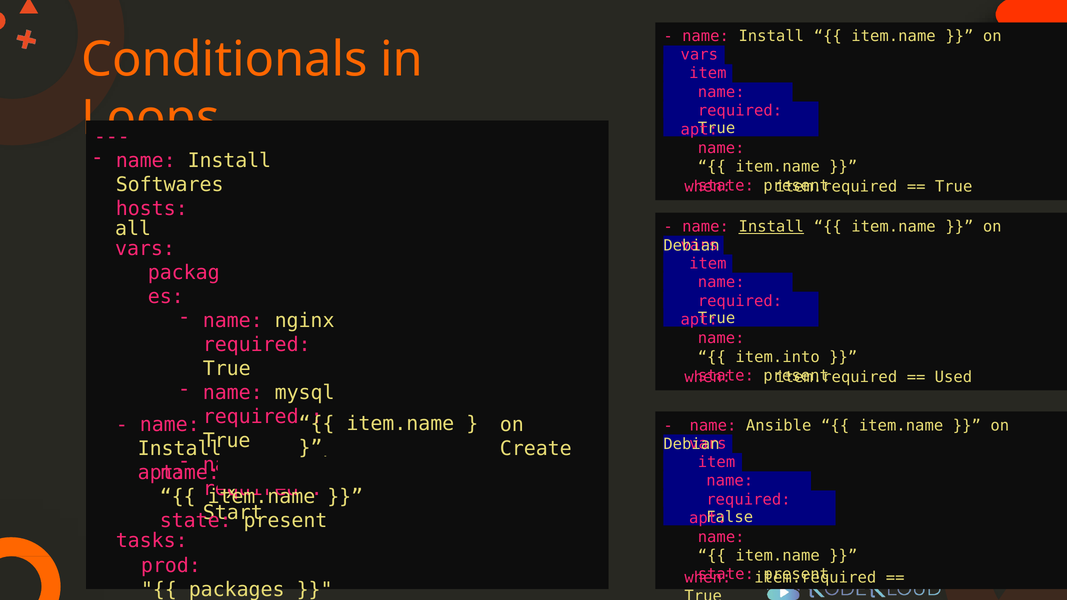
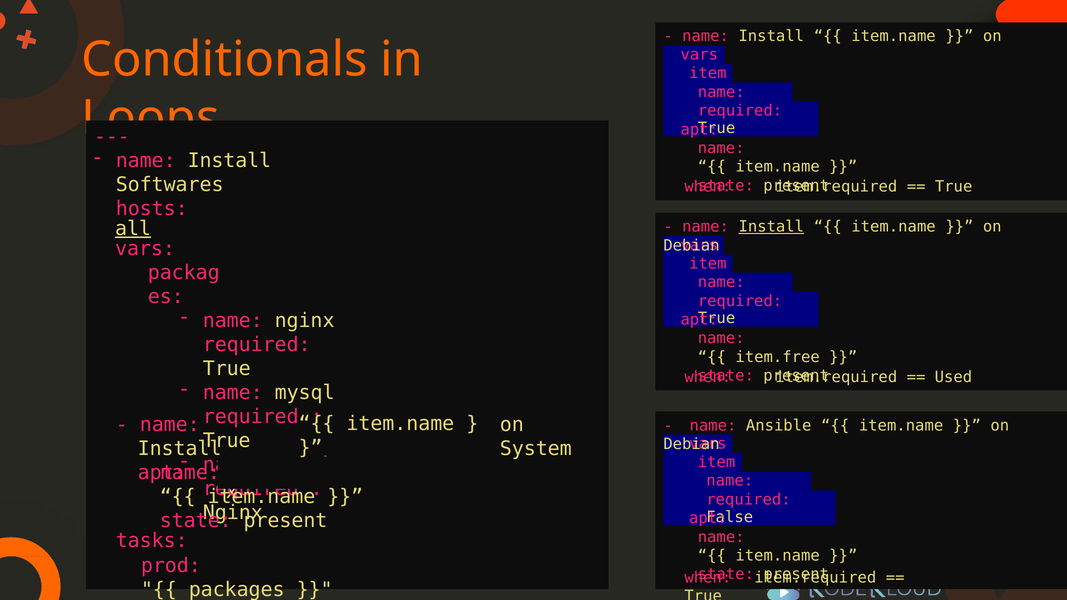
all underline: none -> present (133, 229)
item.into: item.into -> item.free (778, 357)
Create: Create -> System (536, 449)
Start: Start -> Nginx (233, 513)
